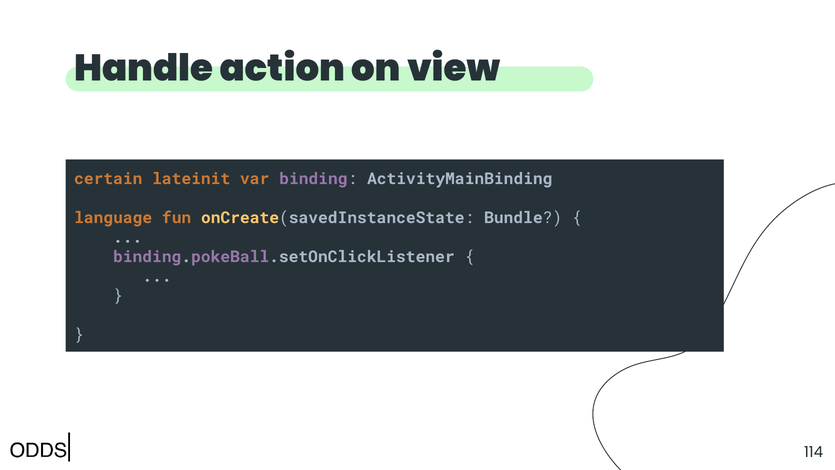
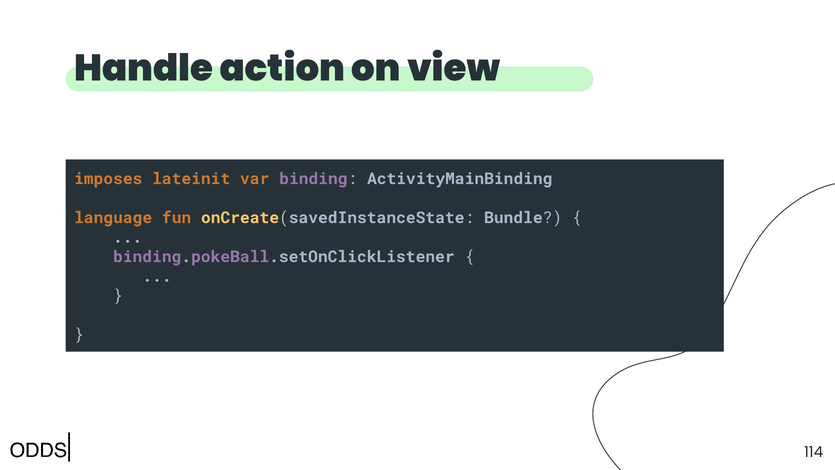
certain: certain -> imposes (108, 179)
